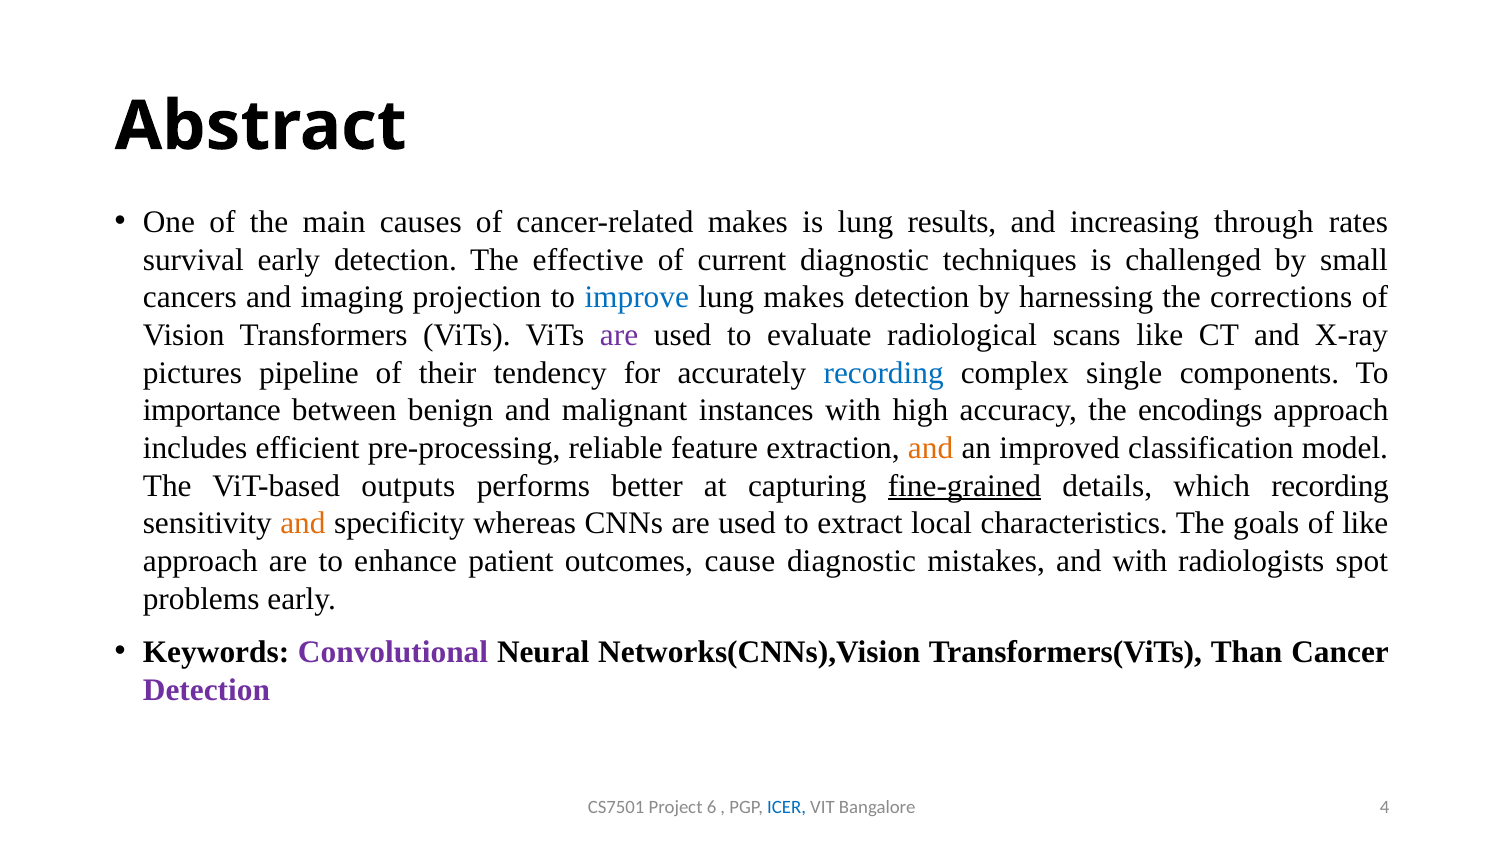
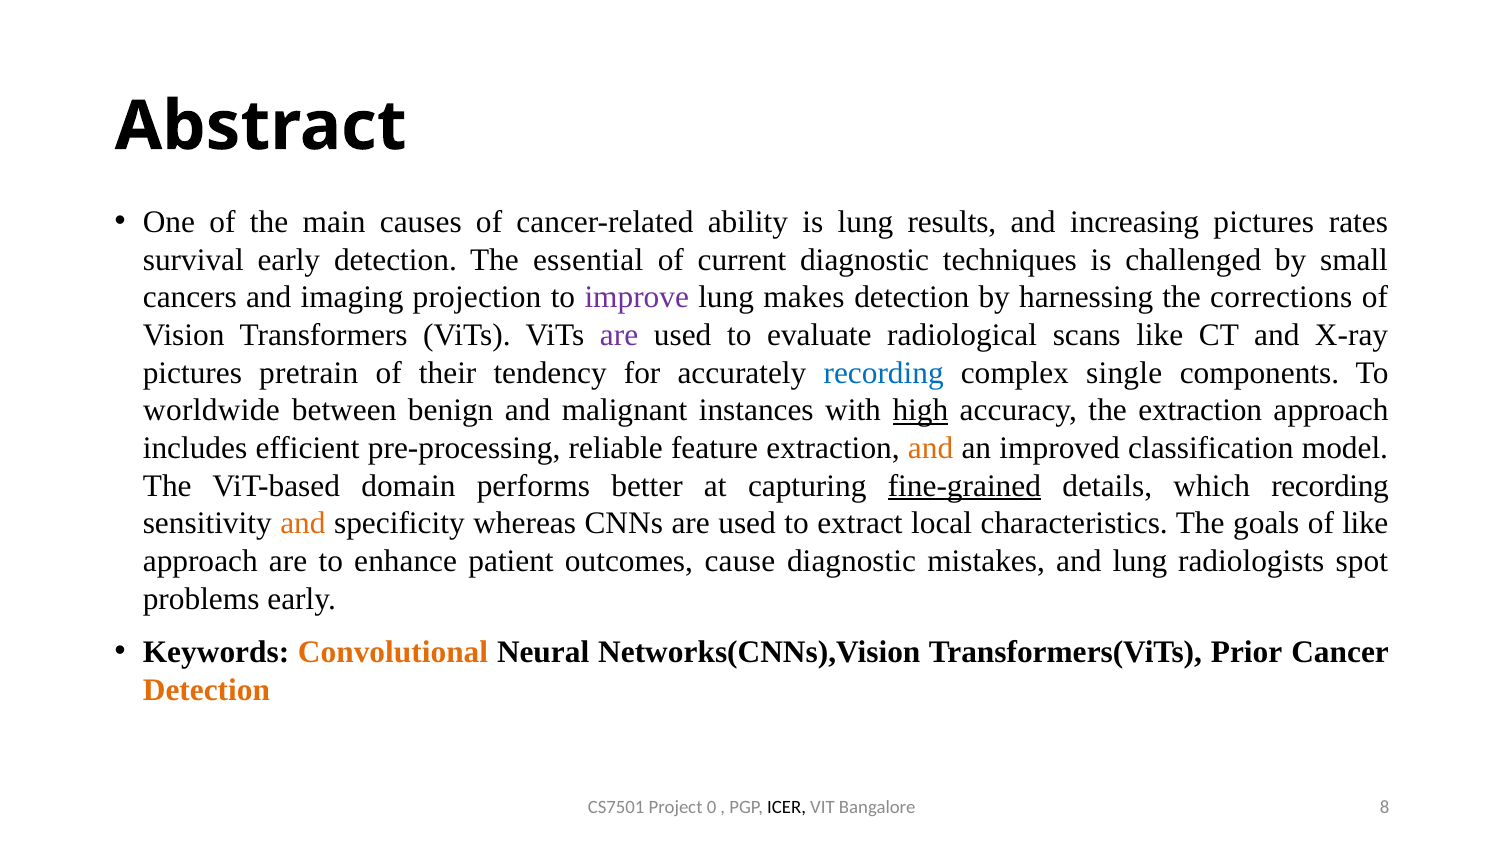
cancer-related makes: makes -> ability (748, 222)
increasing through: through -> pictures (1264, 222)
effective: effective -> essential (588, 260)
improve colour: blue -> purple (637, 297)
pipeline: pipeline -> pretrain (309, 373)
importance: importance -> worldwide (211, 410)
high underline: none -> present (920, 410)
the encodings: encodings -> extraction (1200, 410)
outputs: outputs -> domain (408, 486)
and with: with -> lung (1140, 561)
Convolutional colour: purple -> orange (393, 652)
Than: Than -> Prior (1247, 652)
Detection colour: purple -> orange (206, 690)
6: 6 -> 0 (712, 808)
ICER colour: blue -> black (787, 808)
4: 4 -> 8 (1385, 808)
